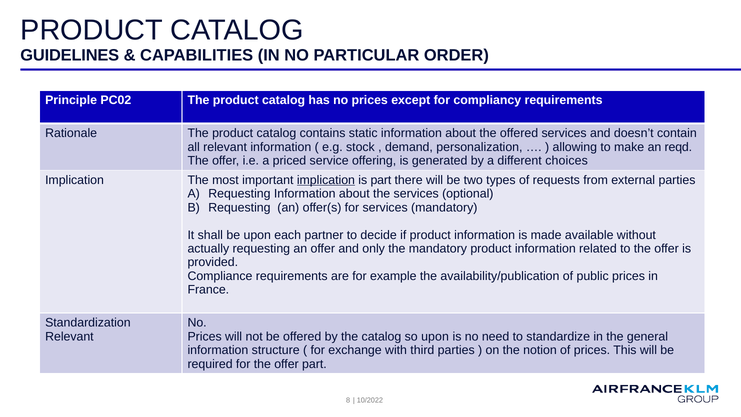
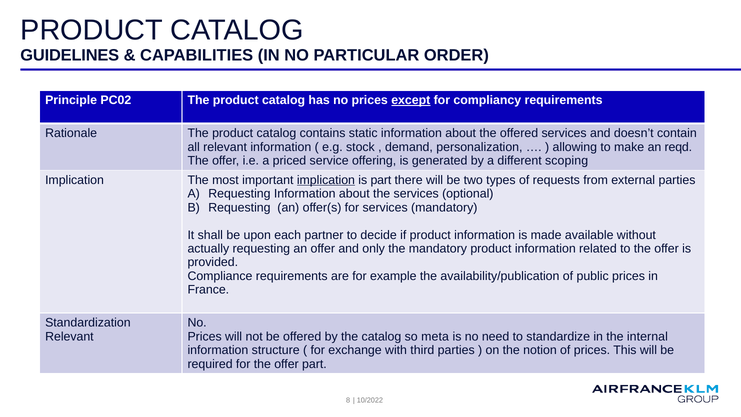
except underline: none -> present (411, 100)
choices: choices -> scoping (567, 161)
so upon: upon -> meta (435, 336)
general: general -> internal (647, 336)
